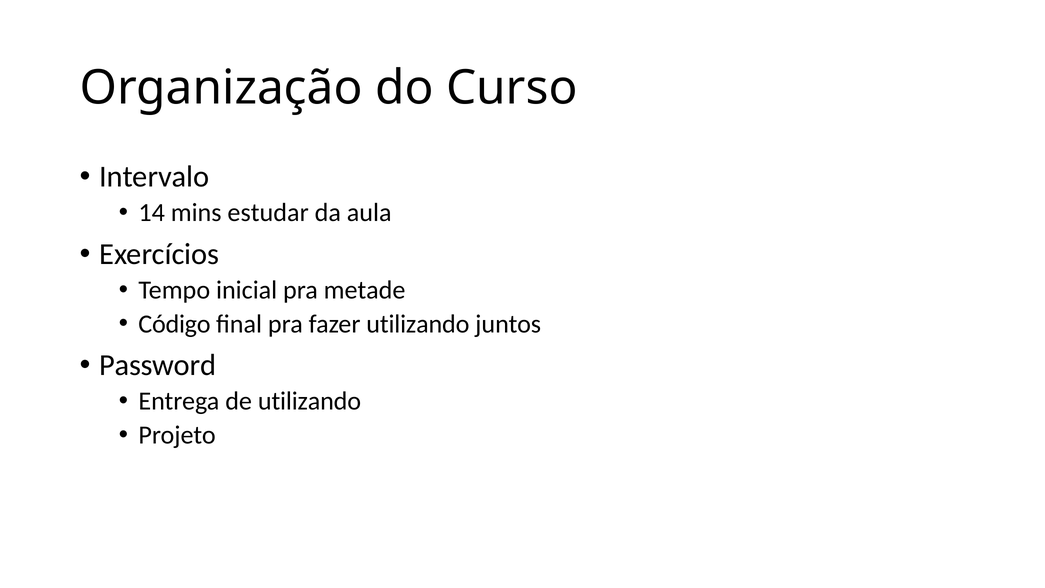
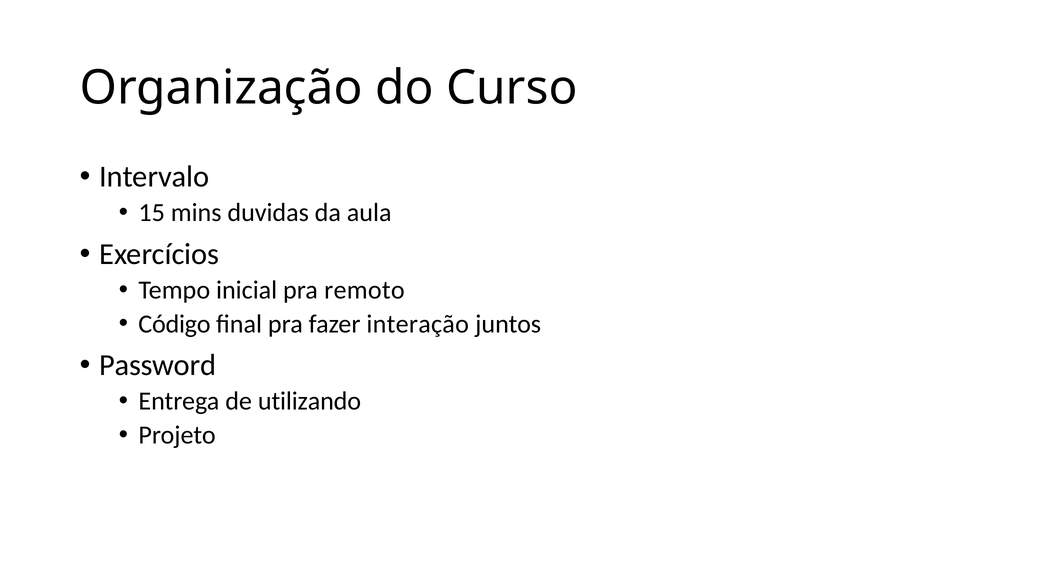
14: 14 -> 15 (152, 213)
estudar: estudar -> duvidas (268, 213)
metade: metade -> remoto (364, 290)
fazer utilizando: utilizando -> interação (418, 324)
